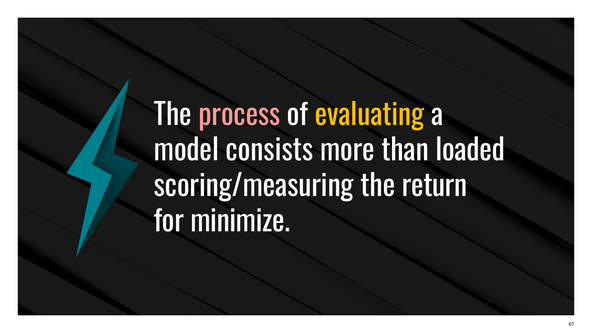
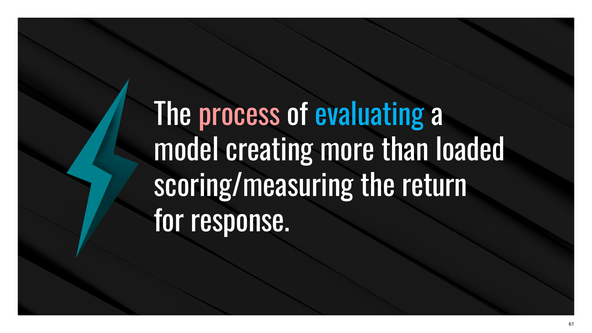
evaluating colour: yellow -> light blue (370, 115)
consists: consists -> creating (269, 151)
minimize: minimize -> response (240, 222)
